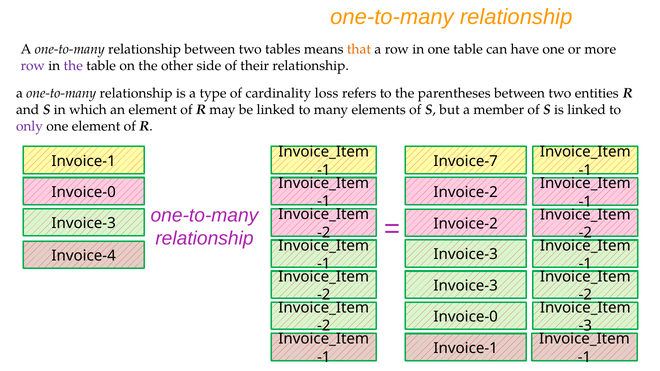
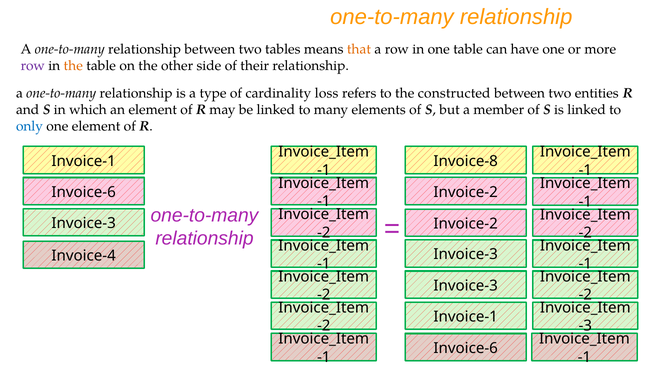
the colour: purple -> orange (73, 66)
parentheses: parentheses -> constructed (454, 93)
only colour: purple -> blue (29, 126)
Invoice-7: Invoice-7 -> Invoice-8 (466, 161)
Invoice-0: Invoice-0 -> Invoice-6 (84, 192)
Invoice-0: Invoice-0 -> Invoice-1 (466, 317)
Invoice-1: Invoice-1 -> Invoice-6 (466, 348)
